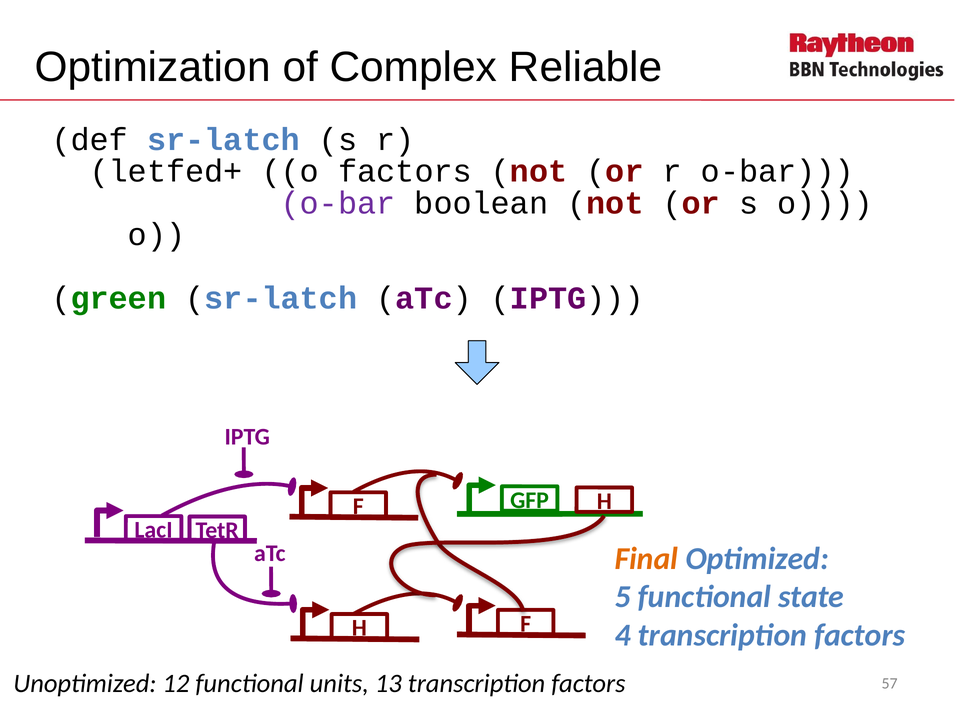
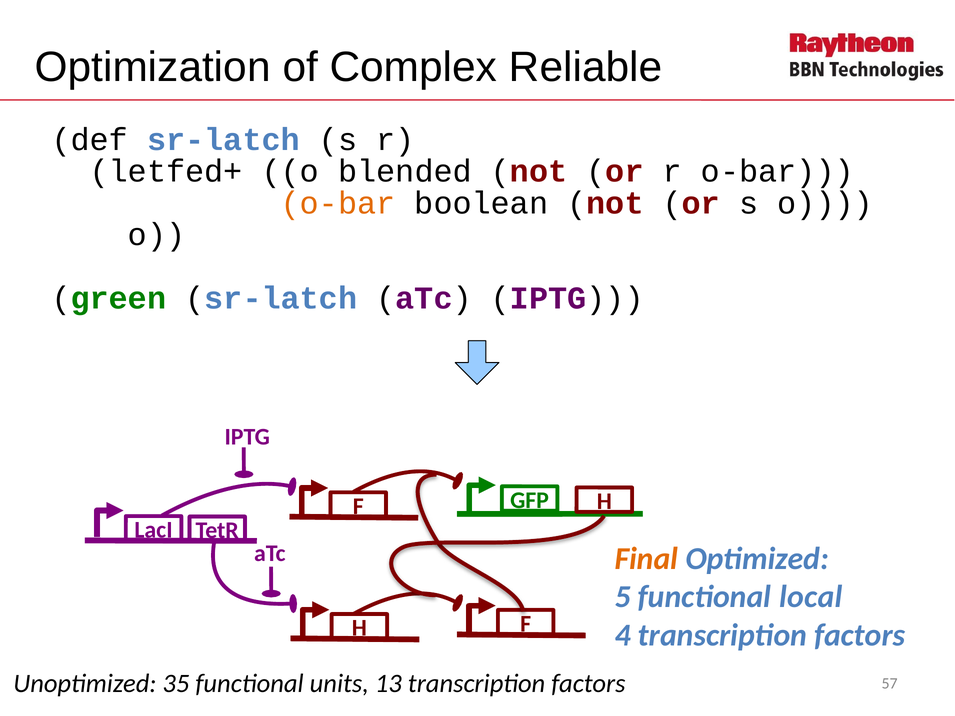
o factors: factors -> blended (405, 172)
o-bar colour: purple -> orange (338, 203)
state: state -> local (811, 597)
12: 12 -> 35 (176, 684)
